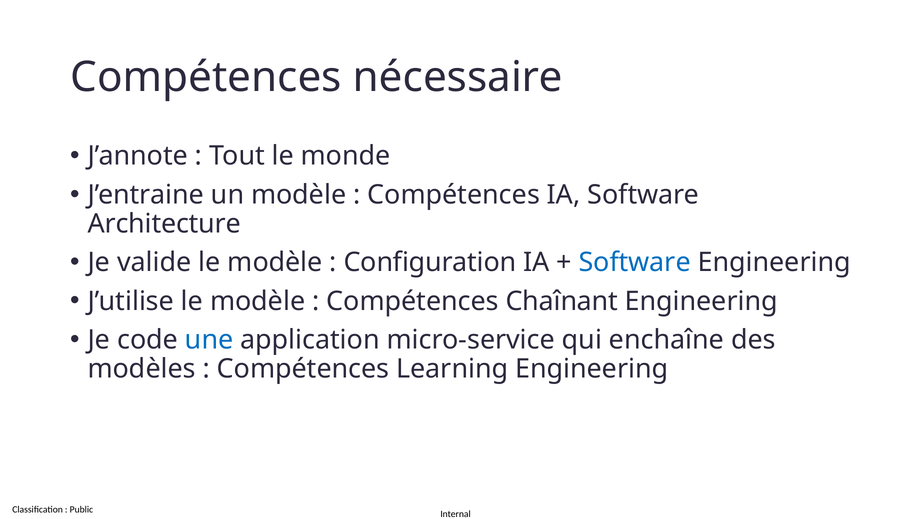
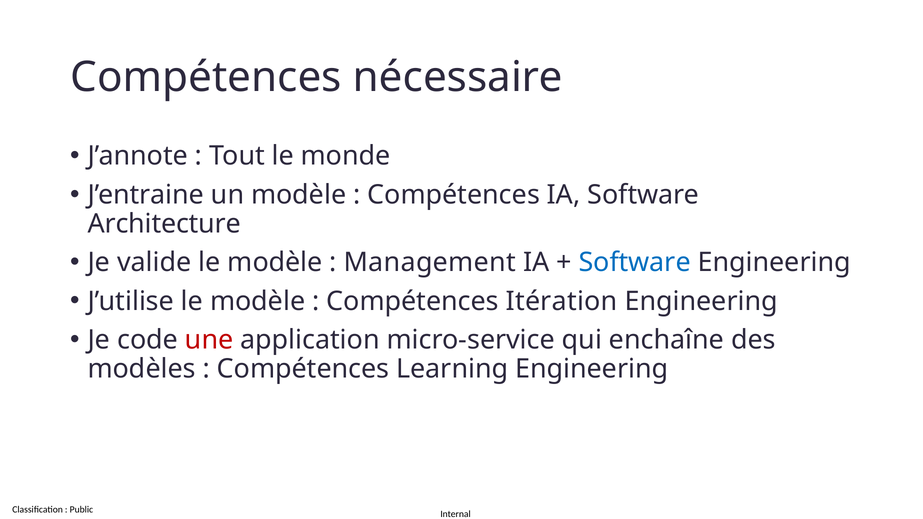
Configuration: Configuration -> Management (430, 263)
Chaînant: Chaînant -> Itération (562, 301)
une colour: blue -> red (209, 340)
